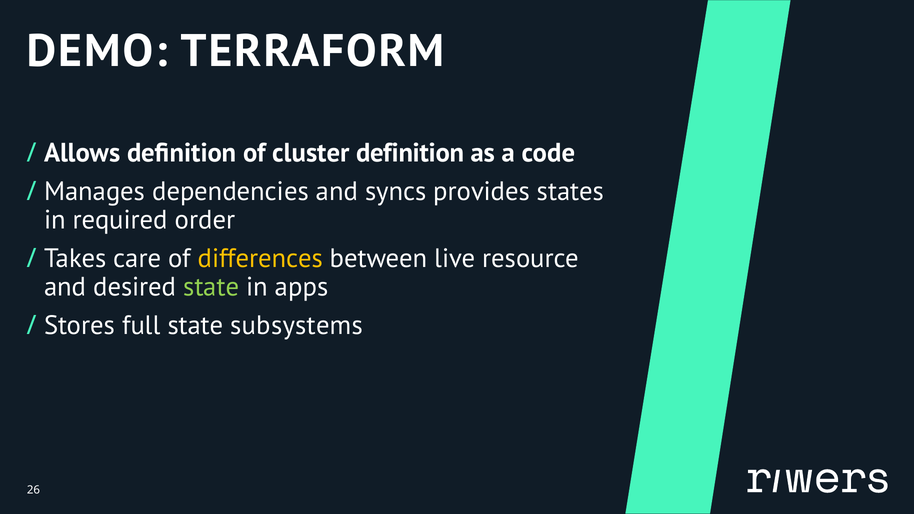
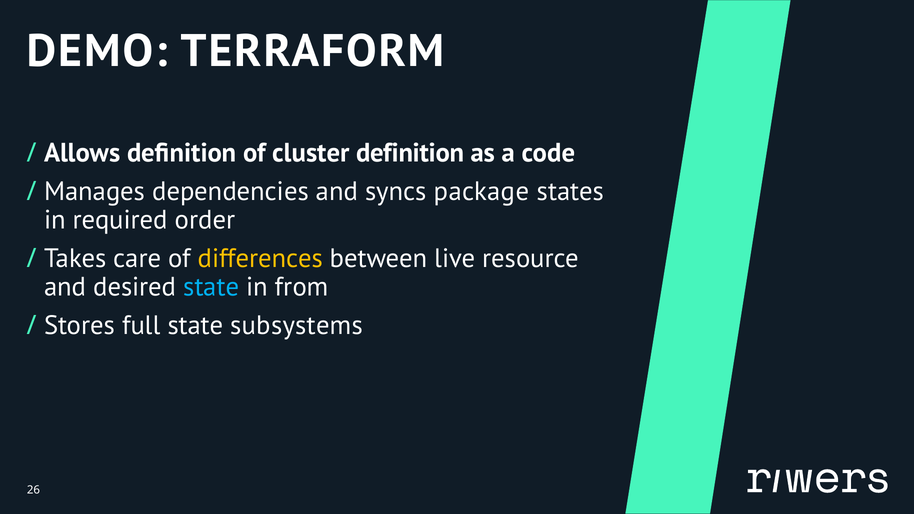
provides: provides -> package (482, 191)
state colour: light green -> light blue (211, 287)
apps: apps -> from (302, 287)
